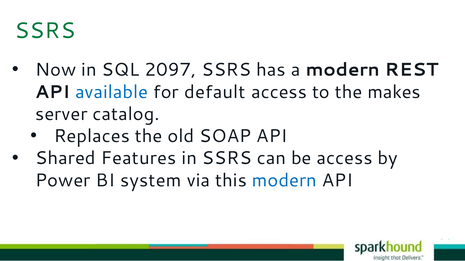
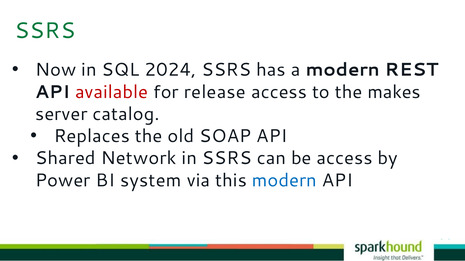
2097: 2097 -> 2024 (170, 70)
available colour: blue -> red (112, 92)
default: default -> release (215, 92)
Features: Features -> Network (139, 159)
